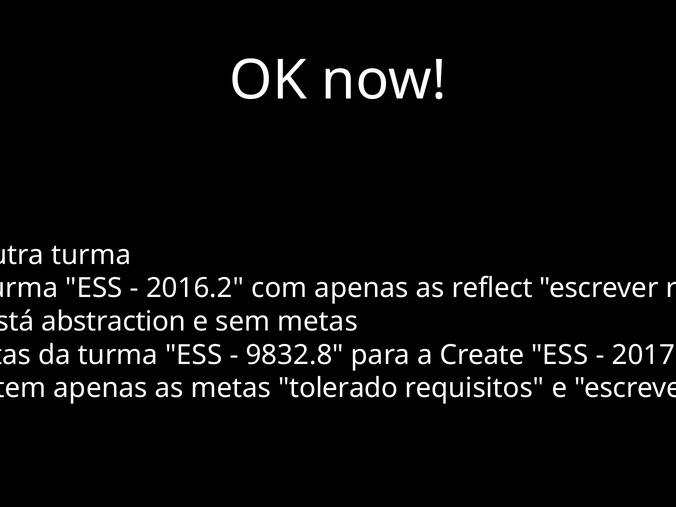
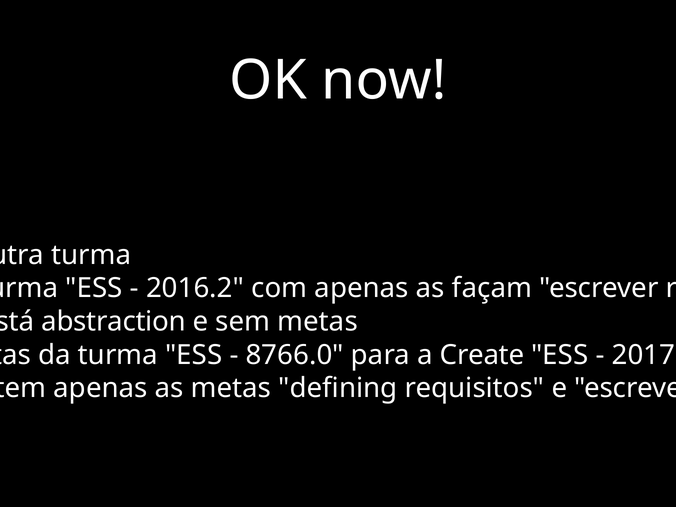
reflect: reflect -> façam (492, 288)
9832.8: 9832.8 -> 8766.0 (295, 355)
tolerado: tolerado -> defining (338, 388)
